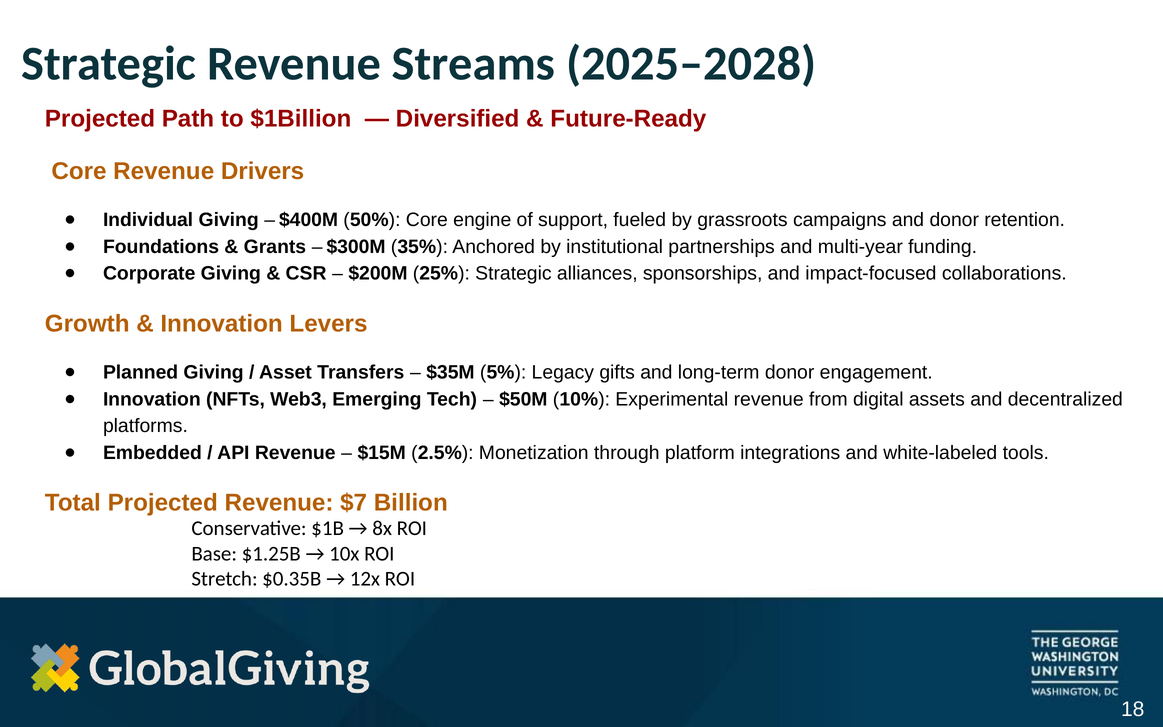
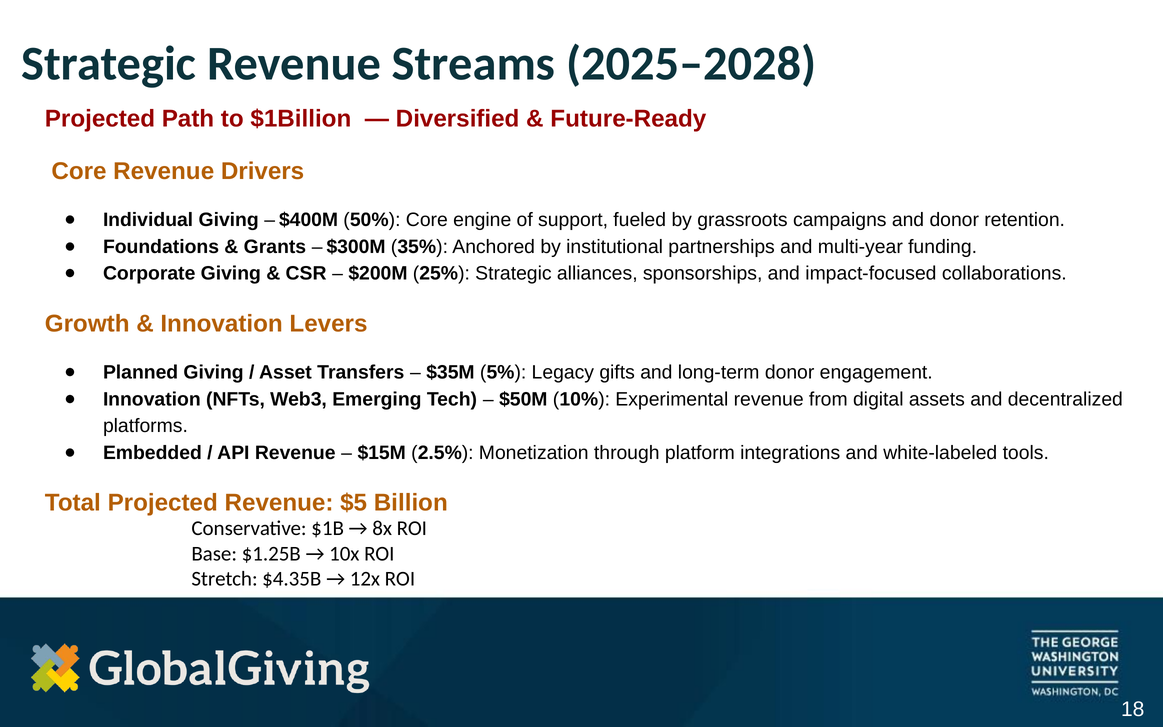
$7: $7 -> $5 (354, 503)
$0.35B: $0.35B -> $4.35B (292, 579)
